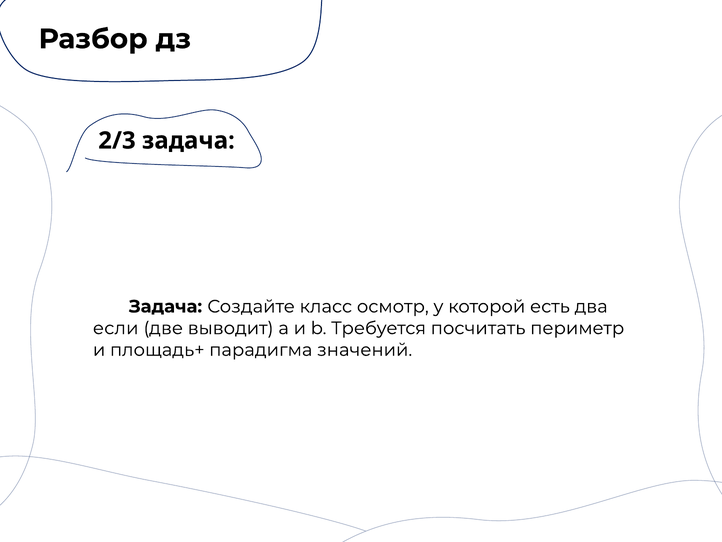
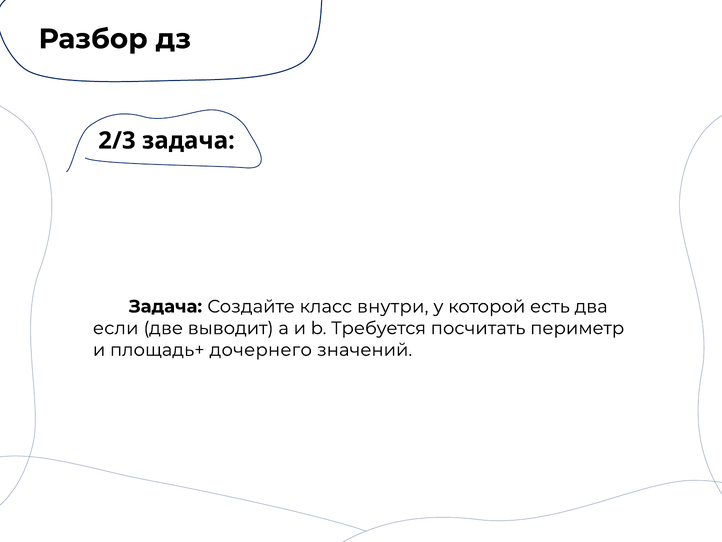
осмотр: осмотр -> внутри (393, 306)
парадигма: парадигма -> дочернего (261, 350)
